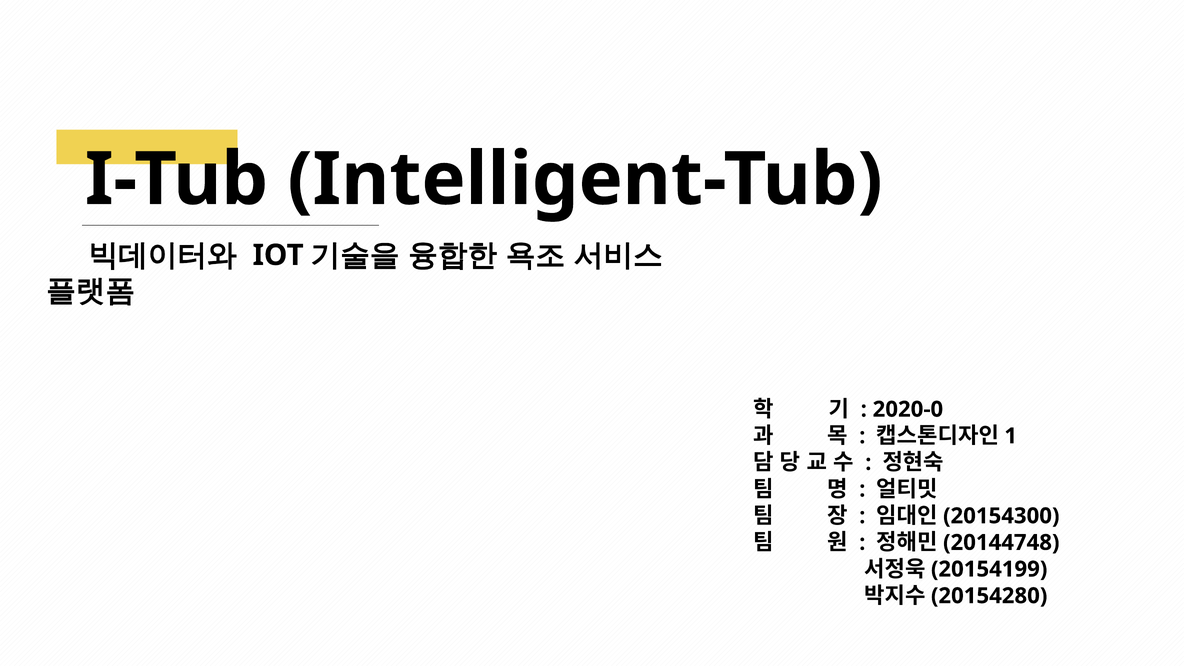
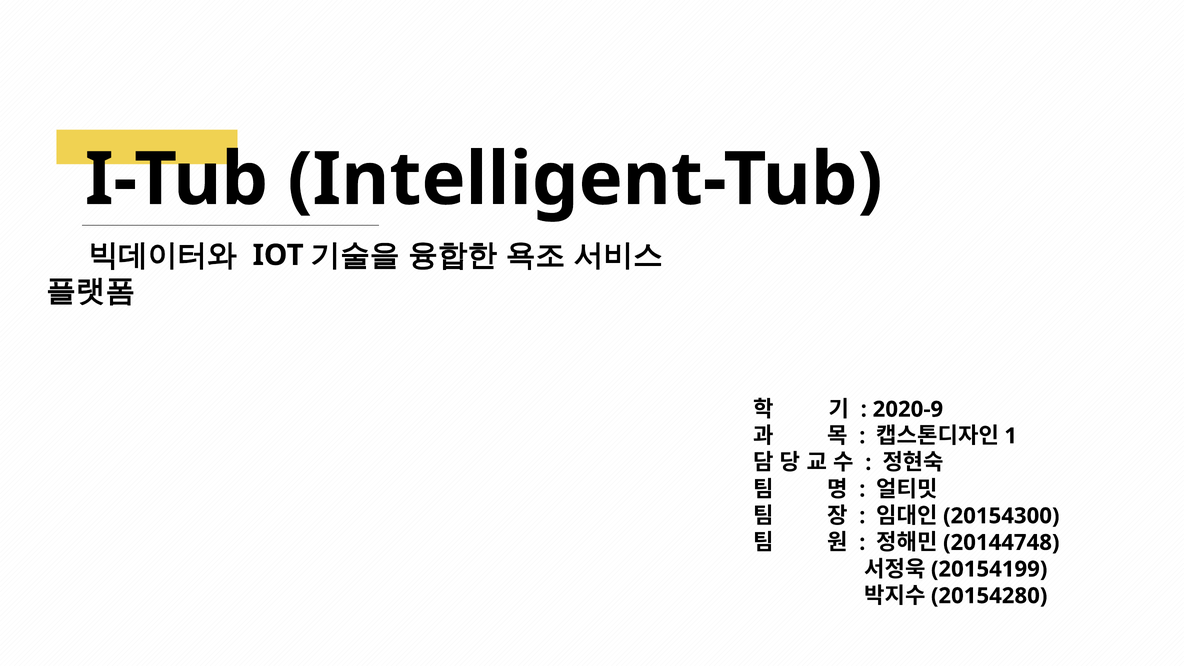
2020-0: 2020-0 -> 2020-9 (908, 409)
